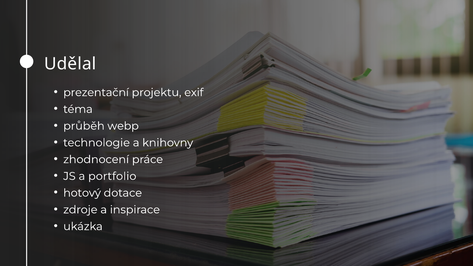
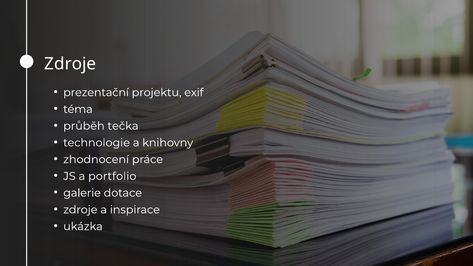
Udělal: Udělal -> Zdroje (70, 64)
webp: webp -> tečka (123, 126)
hotový: hotový -> galerie (82, 193)
